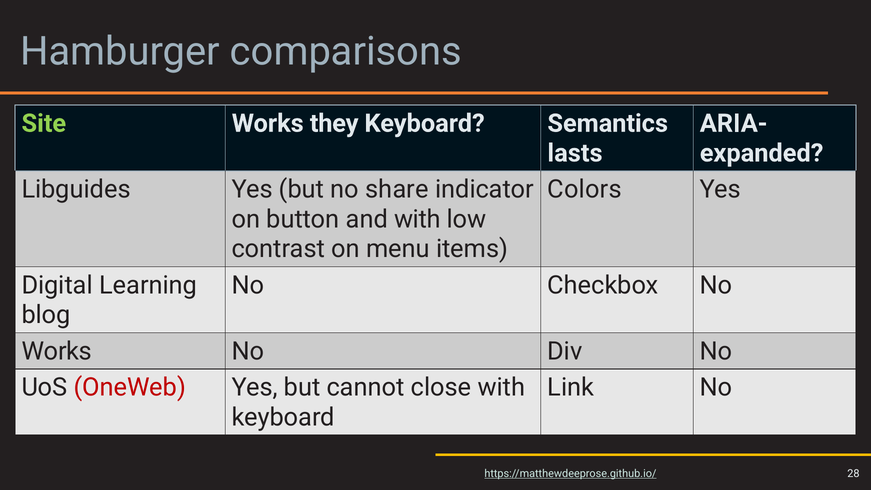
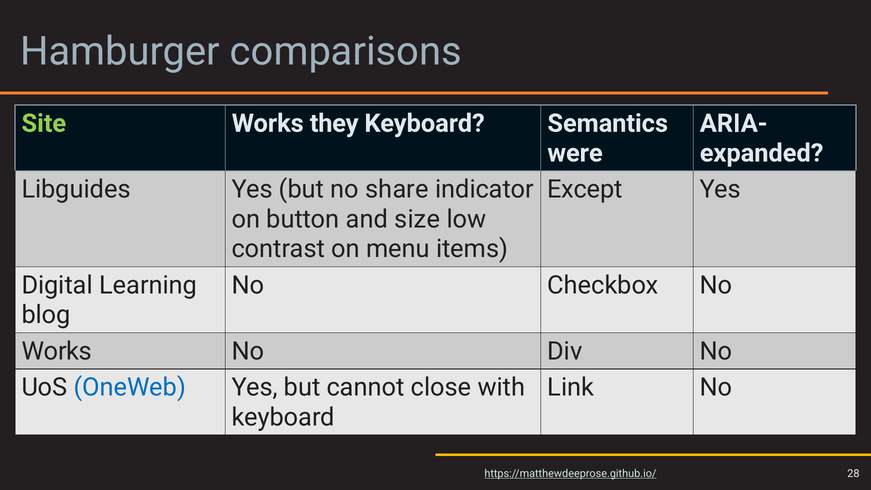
lasts: lasts -> were (575, 153)
Colors: Colors -> Except (585, 189)
and with: with -> size (417, 219)
OneWeb colour: red -> blue (130, 387)
